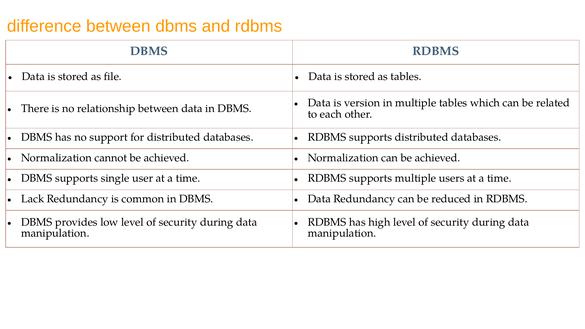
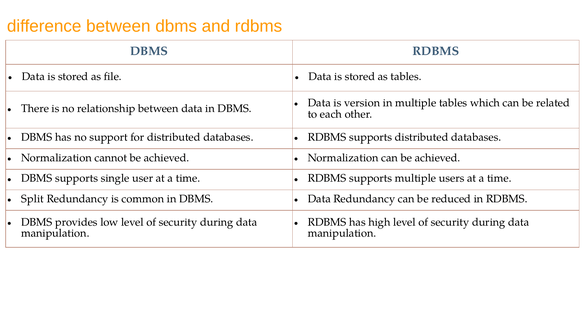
Lack: Lack -> Split (33, 199)
